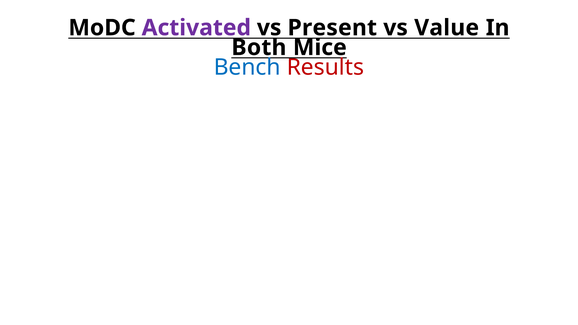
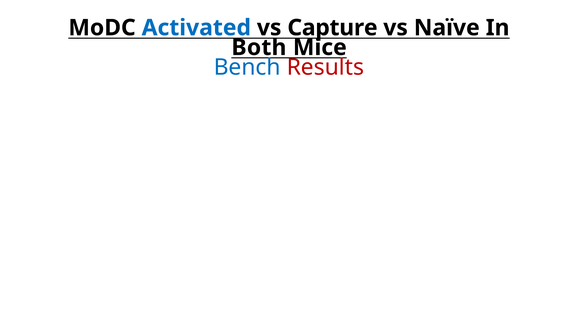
Activated colour: purple -> blue (196, 28)
Present: Present -> Capture (332, 28)
Value: Value -> Naïve (447, 28)
